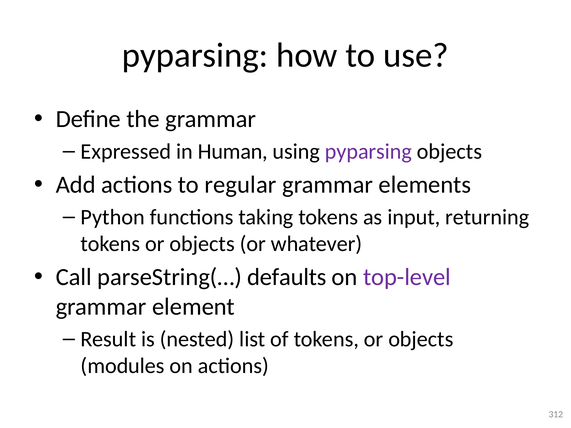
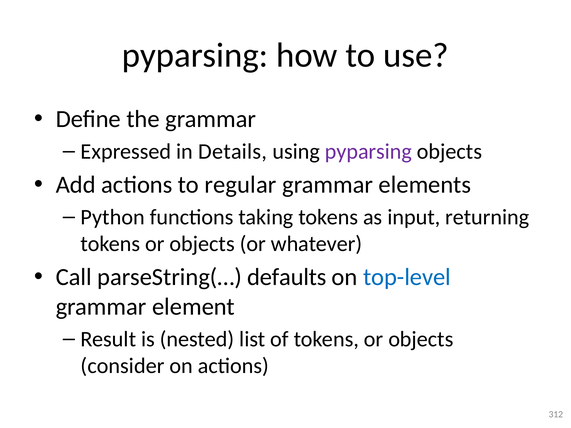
Human: Human -> Details (233, 152)
top-level colour: purple -> blue (407, 277)
modules: modules -> consider (123, 366)
